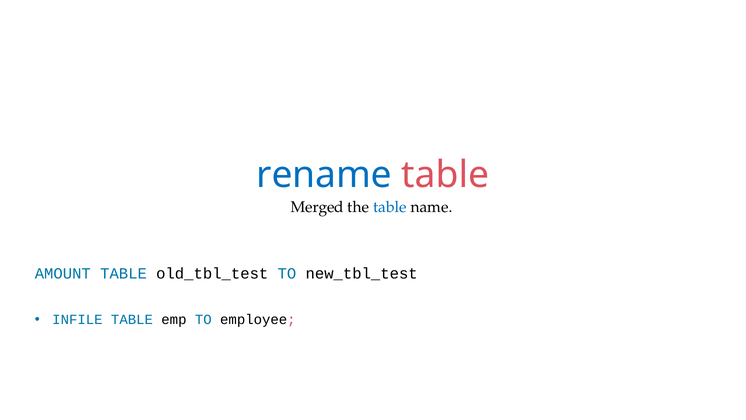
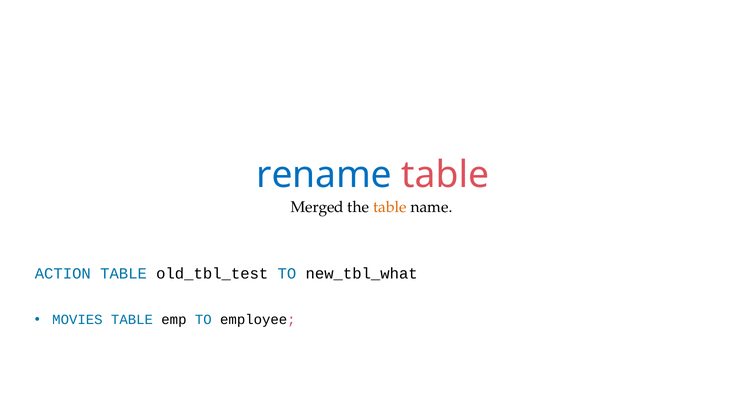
table colour: blue -> orange (390, 207)
AMOUNT: AMOUNT -> ACTION (63, 274)
new_tbl_test: new_tbl_test -> new_tbl_what (362, 274)
INFILE: INFILE -> MOVIES (77, 319)
